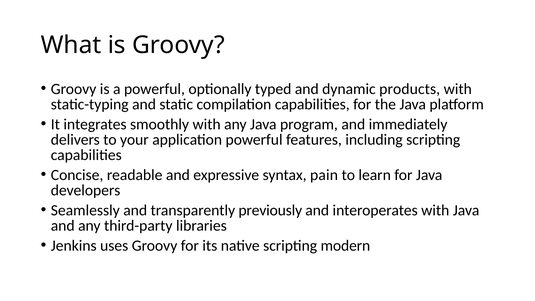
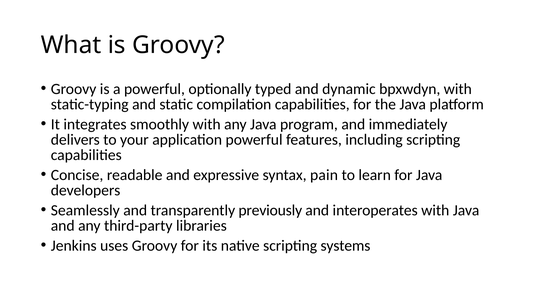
products: products -> bpxwdyn (410, 89)
modern: modern -> systems (345, 246)
